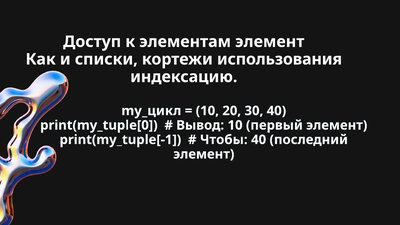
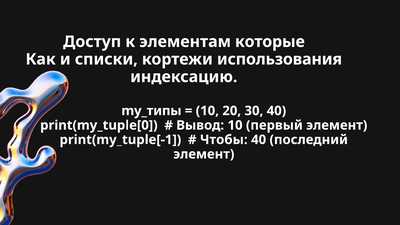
элементам элемент: элемент -> которые (270, 42)
my_цикл: my_цикл -> my_типы (151, 111)
